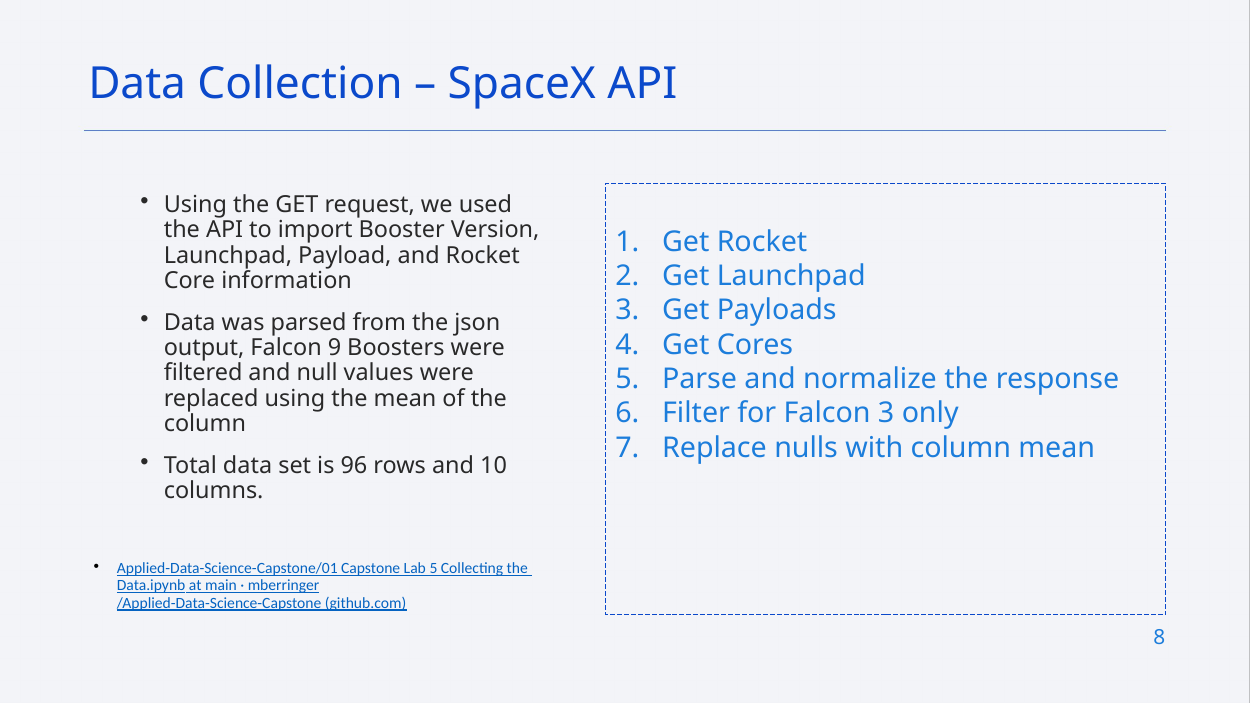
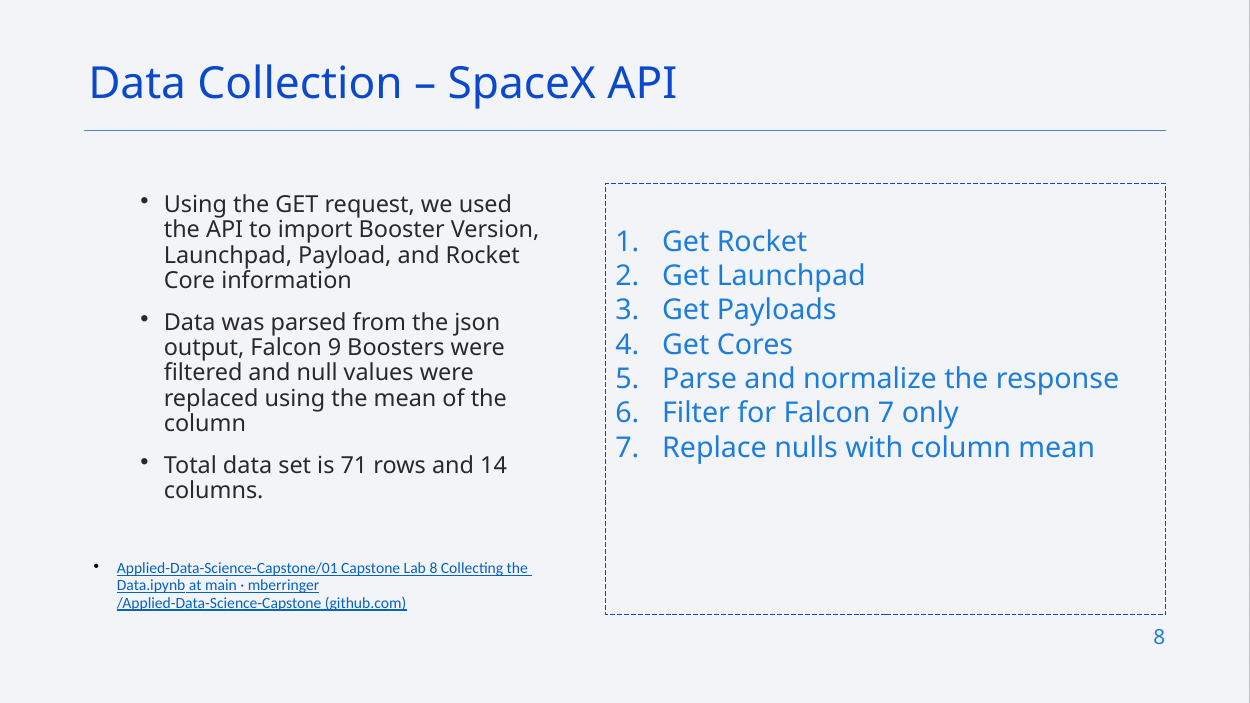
Falcon 3: 3 -> 7 (886, 414)
96: 96 -> 71 (354, 466)
10: 10 -> 14 (494, 466)
Lab 5: 5 -> 8 (434, 569)
